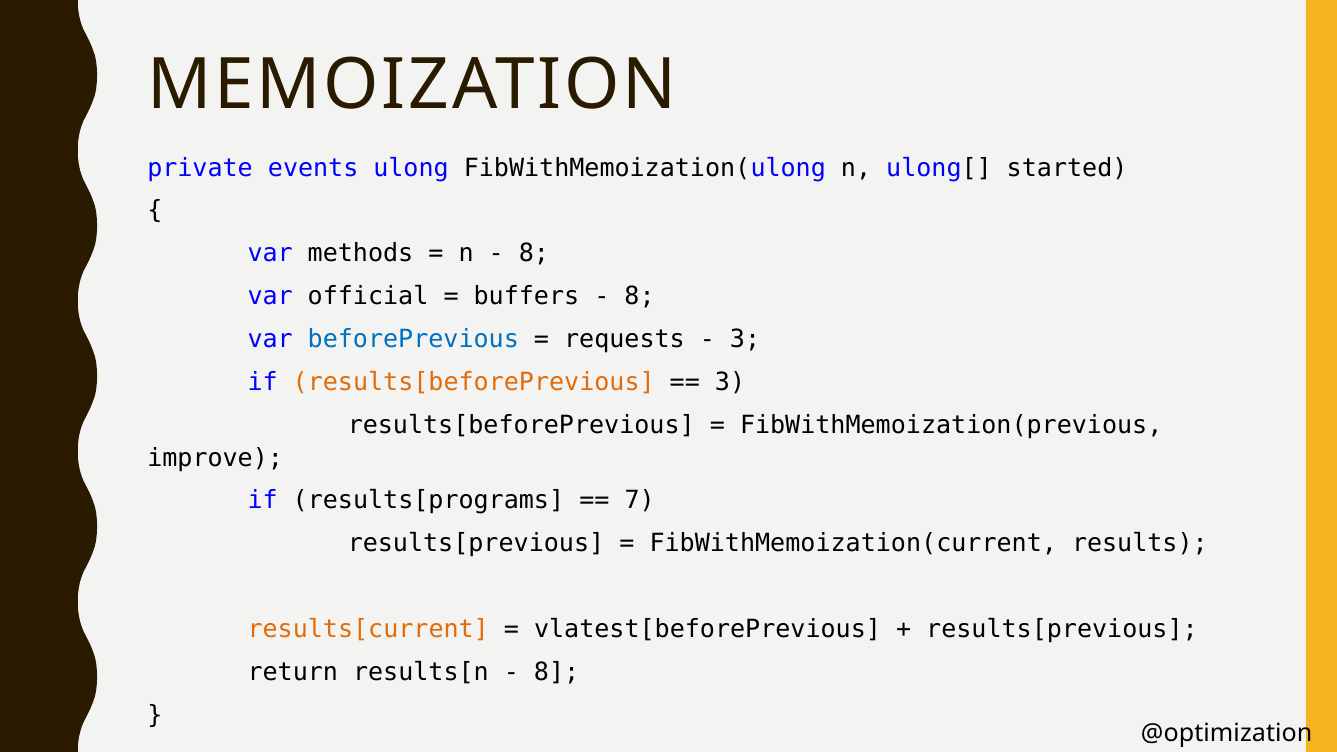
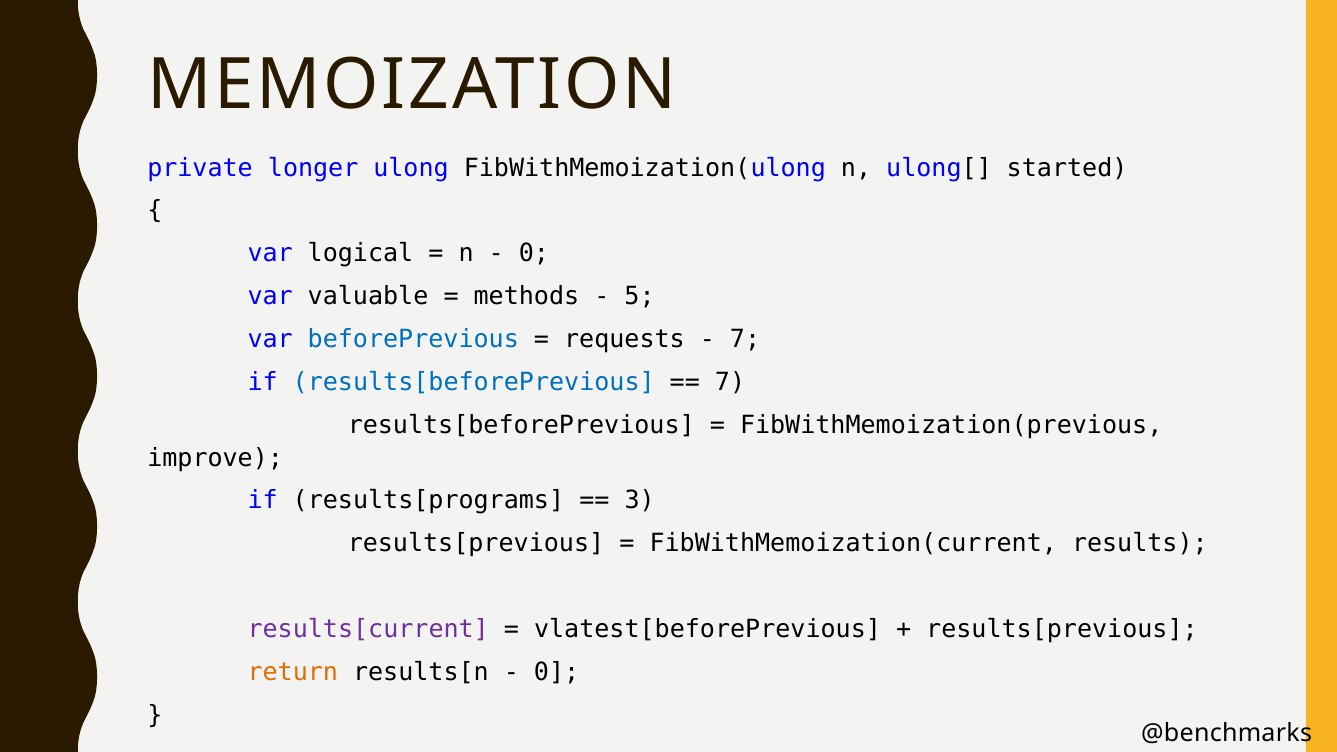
events: events -> longer (313, 168)
methods: methods -> logical (361, 253)
8: 8 -> 0 (534, 253)
official: official -> valuable (368, 296)
buffers: buffers -> methods (526, 296)
8: 8 -> 5 (640, 296)
3: 3 -> 7 (745, 339)
results[beforePrevious colour: orange -> blue (474, 382)
3: 3 -> 7 (730, 382)
7: 7 -> 3 (640, 501)
results[current colour: orange -> purple (368, 629)
return colour: black -> orange (293, 672)
8: 8 -> 0 (557, 672)
@optimization: @optimization -> @benchmarks (1227, 733)
